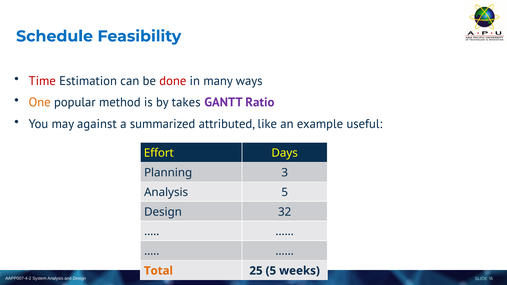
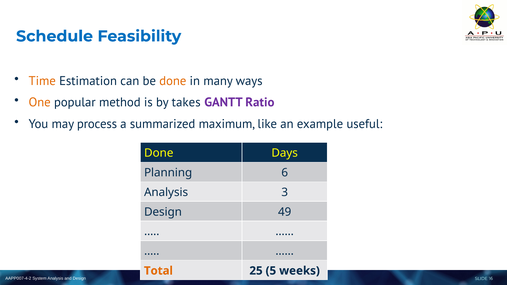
Time colour: red -> orange (42, 81)
done colour: red -> orange (173, 81)
against: against -> process (97, 124)
attributed: attributed -> maximum (227, 124)
Effort: Effort -> Done (159, 153)
3: 3 -> 6 (285, 173)
Analysis 5: 5 -> 3 (285, 192)
32: 32 -> 49 (285, 212)
